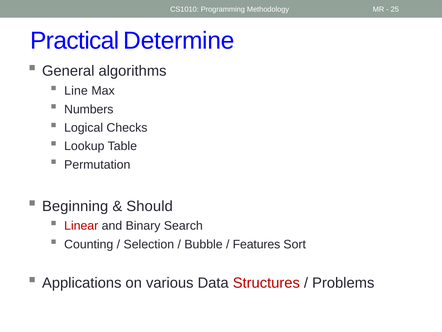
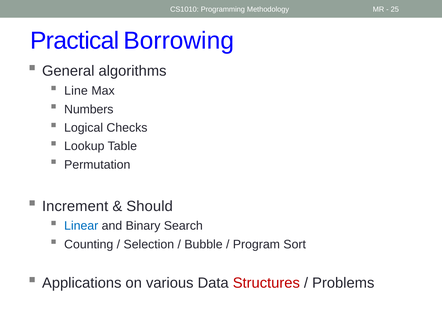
Determine: Determine -> Borrowing (179, 41)
Beginning: Beginning -> Increment (75, 206)
Linear colour: red -> blue (81, 226)
Features: Features -> Program (256, 244)
